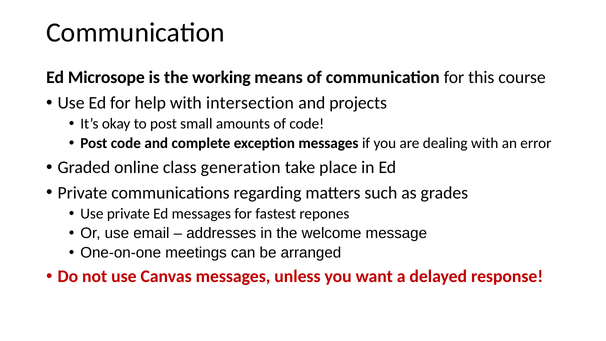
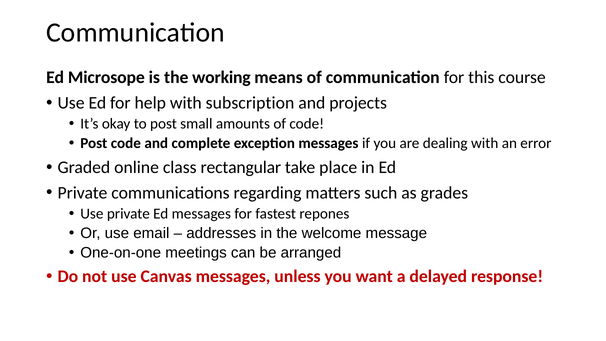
intersection: intersection -> subscription (250, 103)
generation: generation -> rectangular (241, 167)
